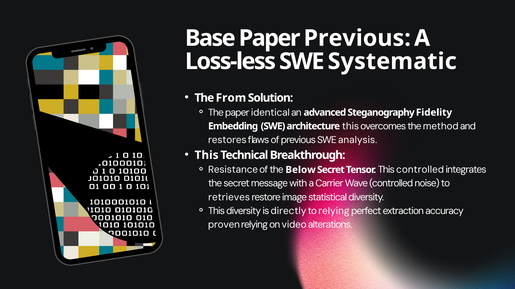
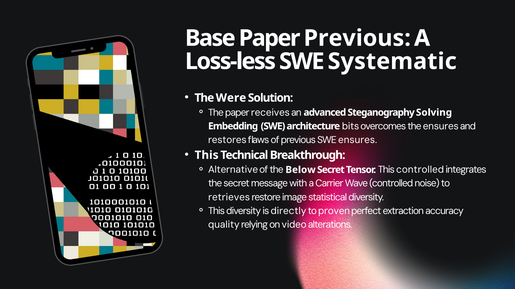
From: From -> Were (231, 98)
identical: identical -> receives (270, 113)
Fidelity: Fidelity -> Solving (434, 113)
architecture this: this -> bits (351, 126)
the method: method -> ensures (441, 126)
SWE analysis: analysis -> ensures (358, 140)
Resistance: Resistance -> Alternative (233, 170)
to relying: relying -> proven (334, 211)
proven: proven -> quality (224, 225)
